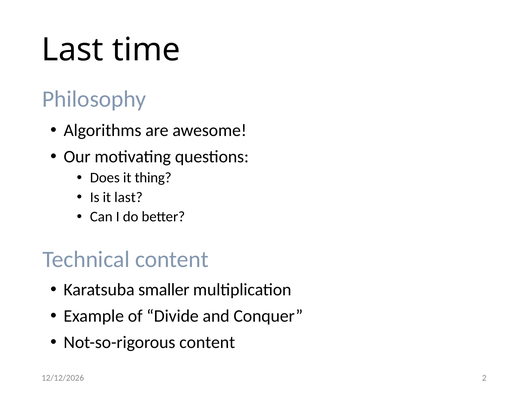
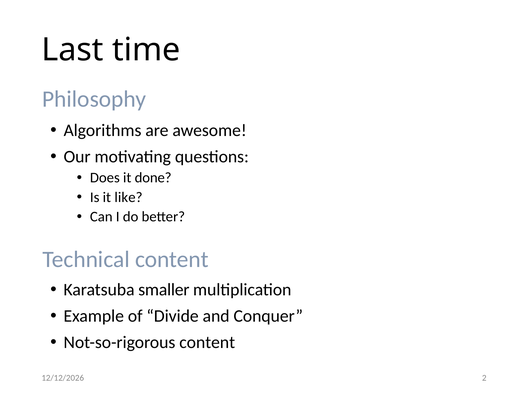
thing: thing -> done (153, 178)
it last: last -> like (129, 197)
